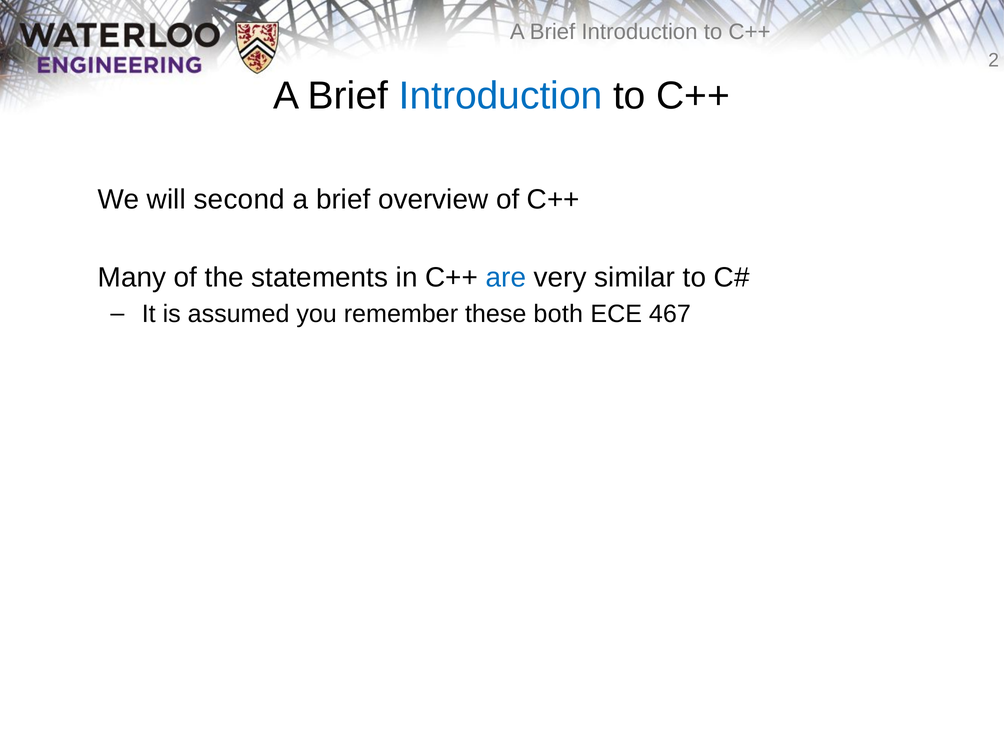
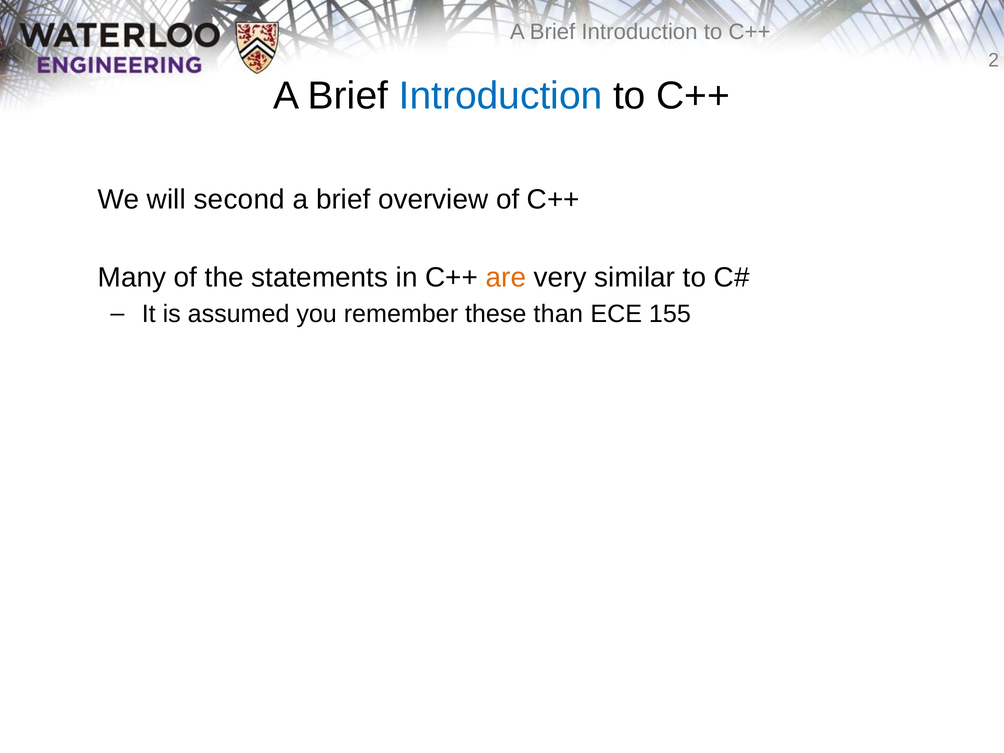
are colour: blue -> orange (506, 278)
both: both -> than (558, 314)
467: 467 -> 155 (670, 314)
